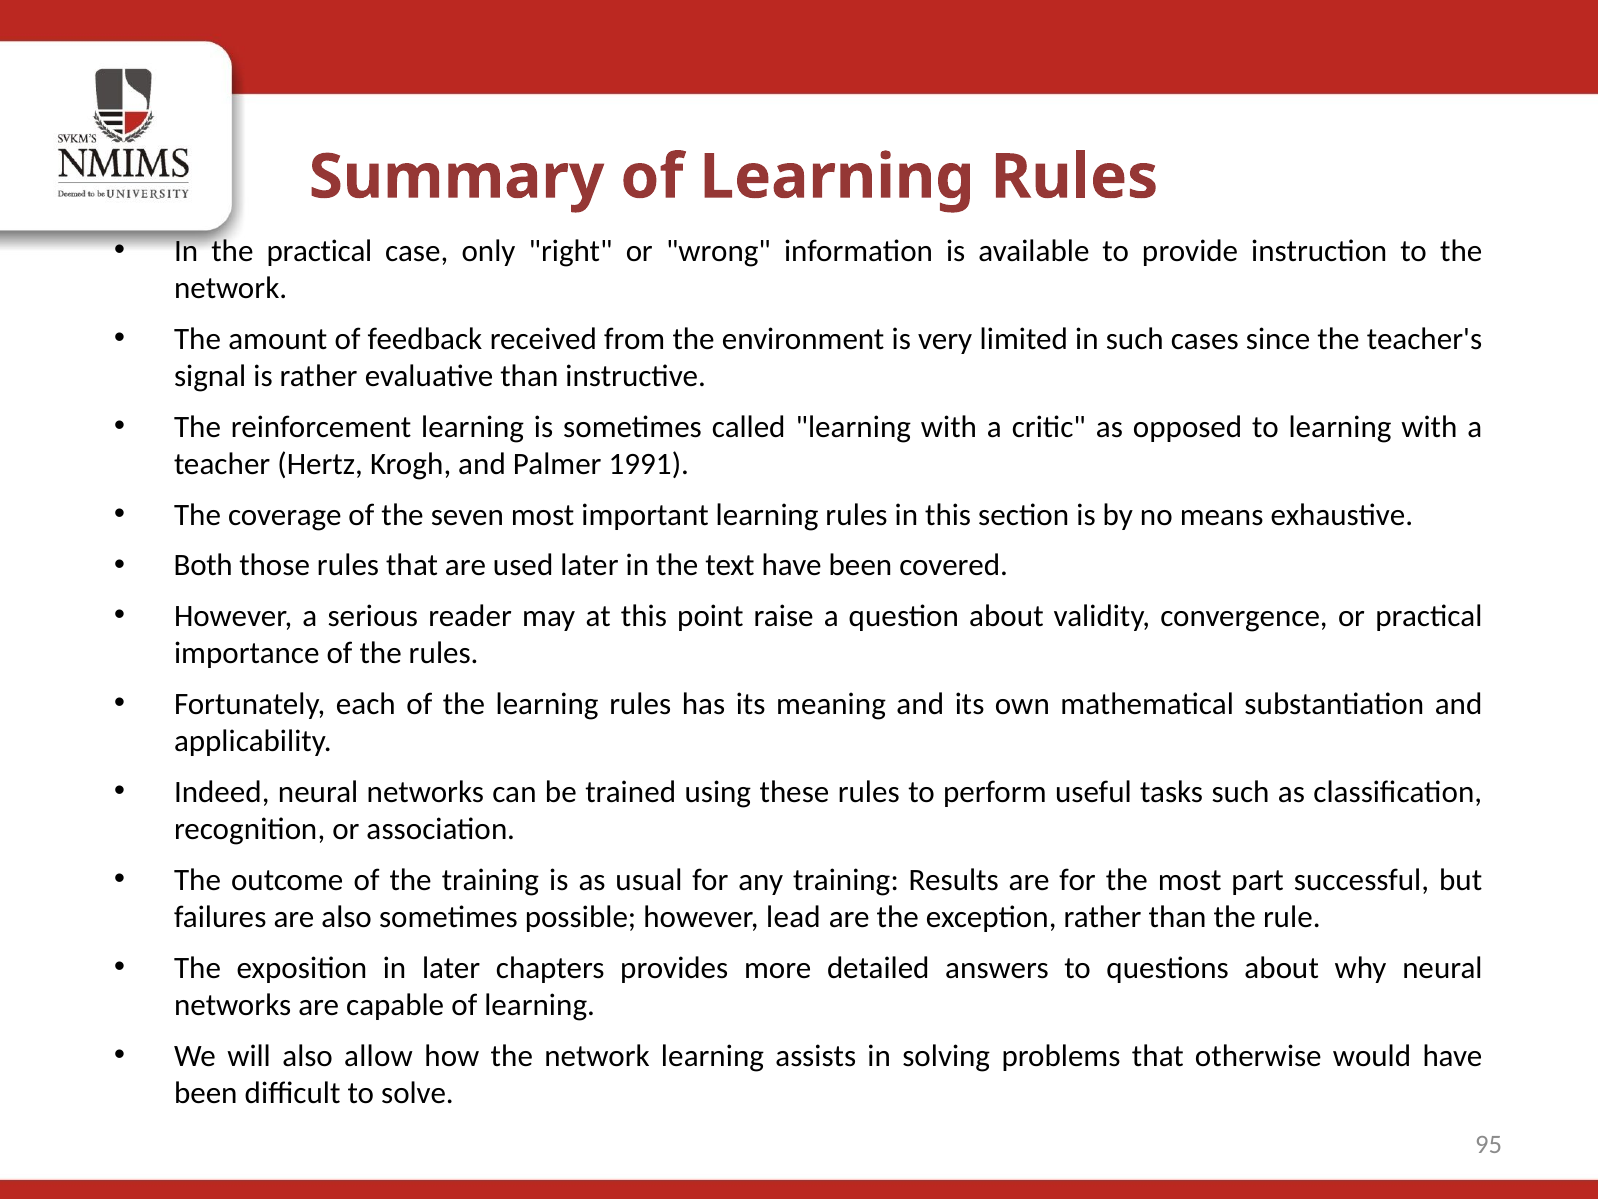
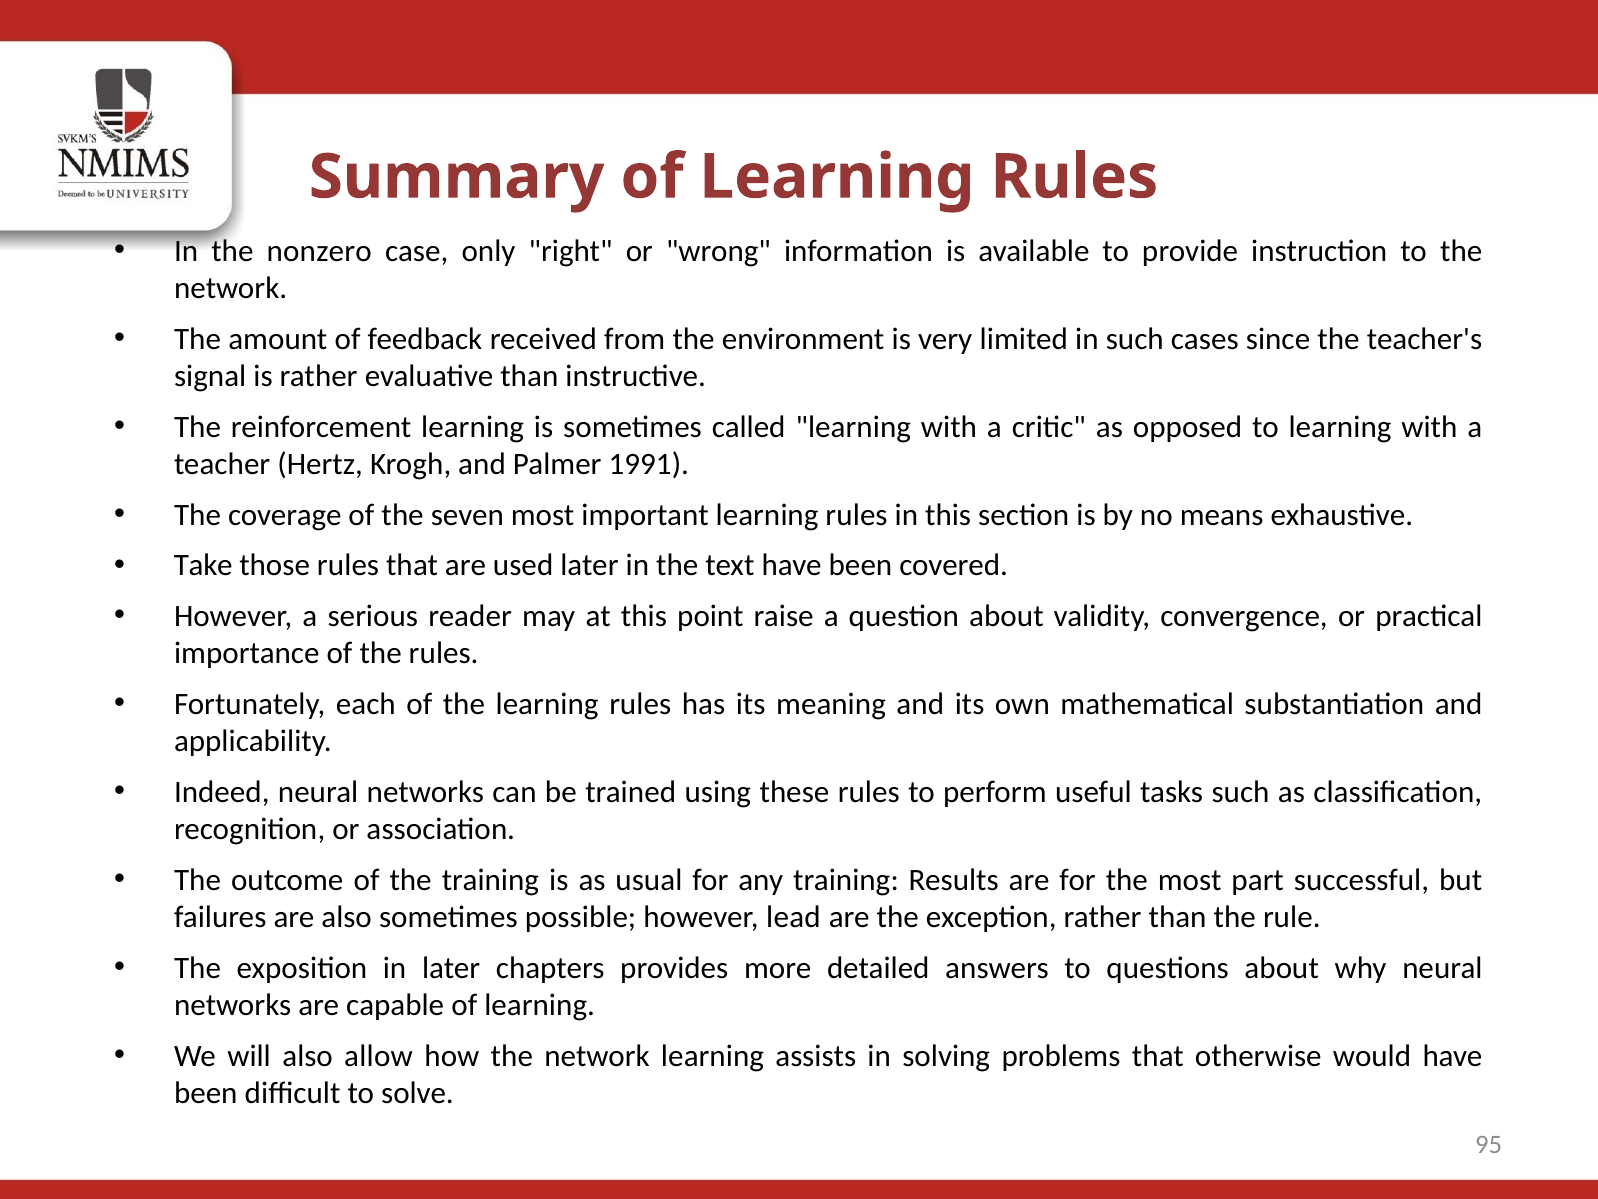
the practical: practical -> nonzero (319, 251)
Both: Both -> Take (203, 565)
